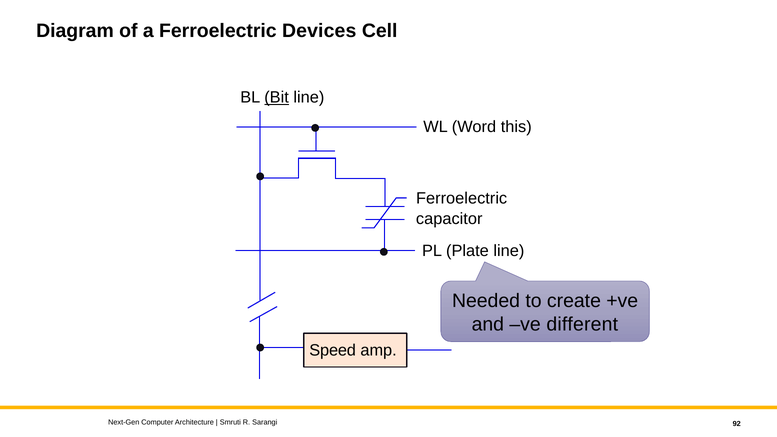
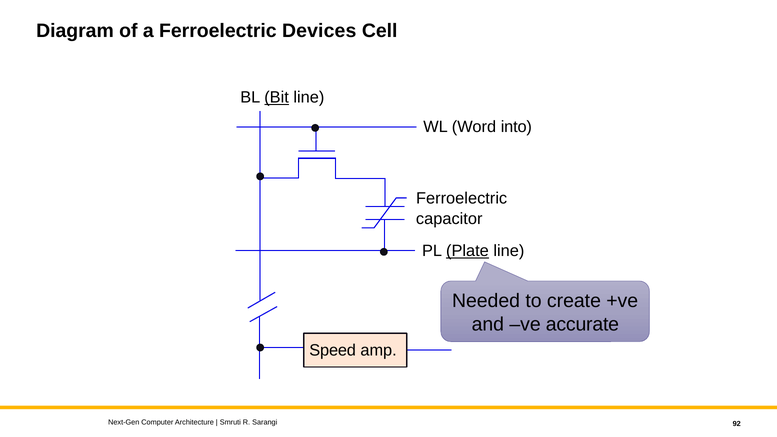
this: this -> into (516, 127)
Plate underline: none -> present (467, 251)
different: different -> accurate (582, 324)
